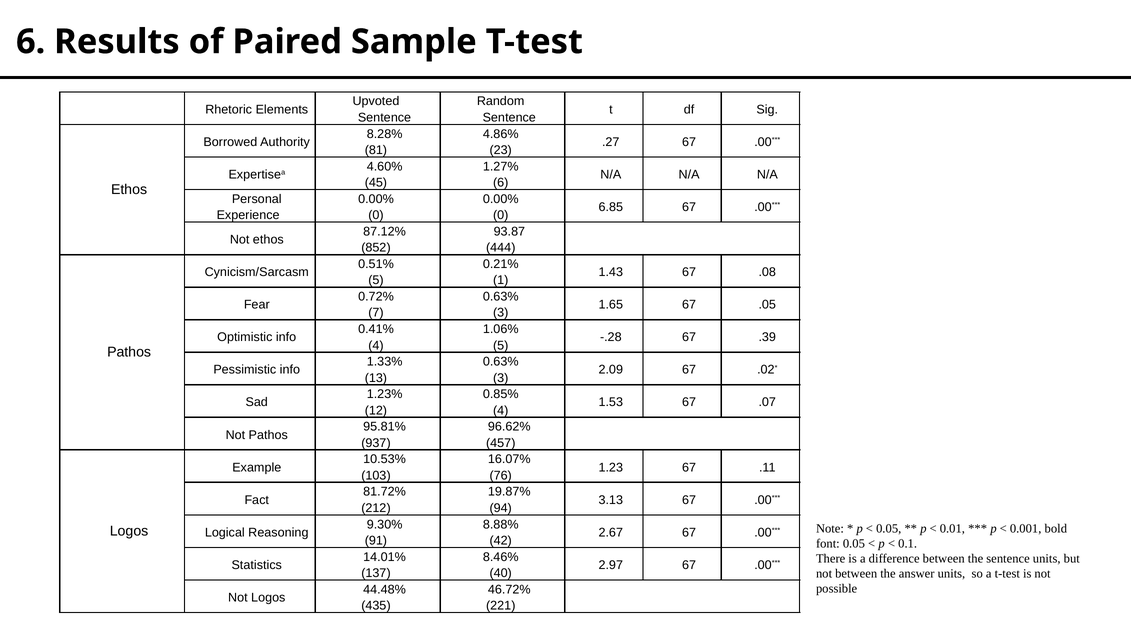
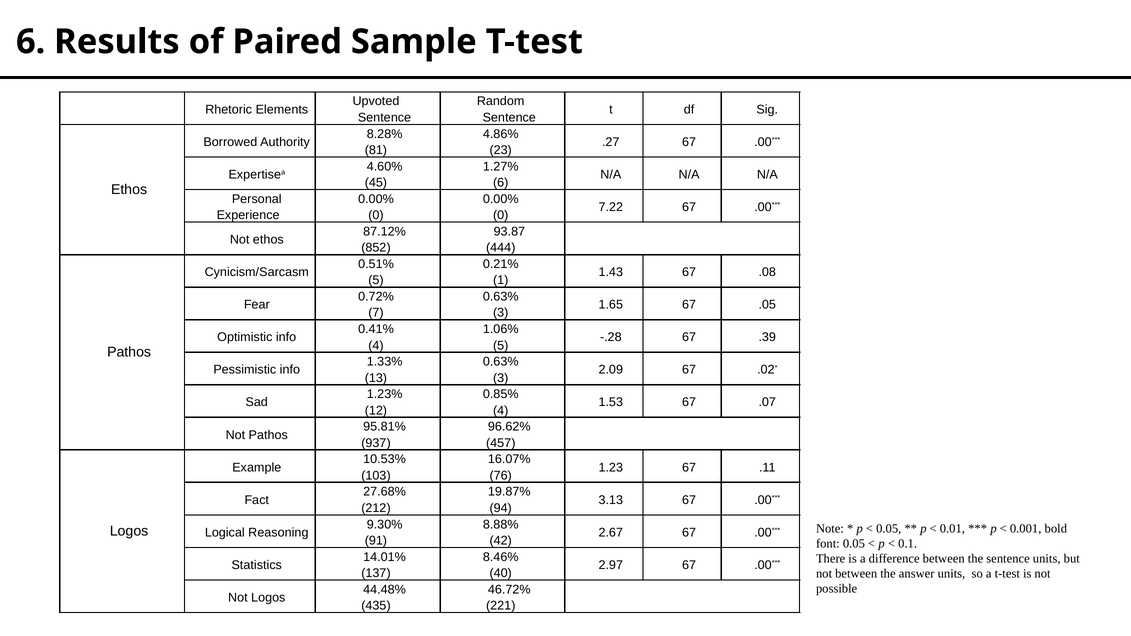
6.85: 6.85 -> 7.22 (611, 207)
81.72%: 81.72% -> 27.68% (385, 492)
